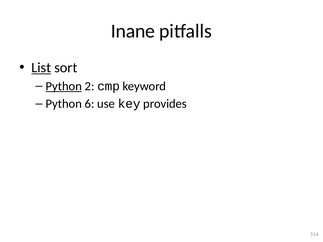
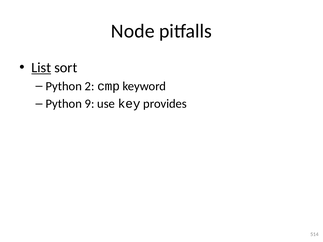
Inane: Inane -> Node (133, 31)
Python underline: present -> none (64, 86)
6: 6 -> 9 (90, 104)
